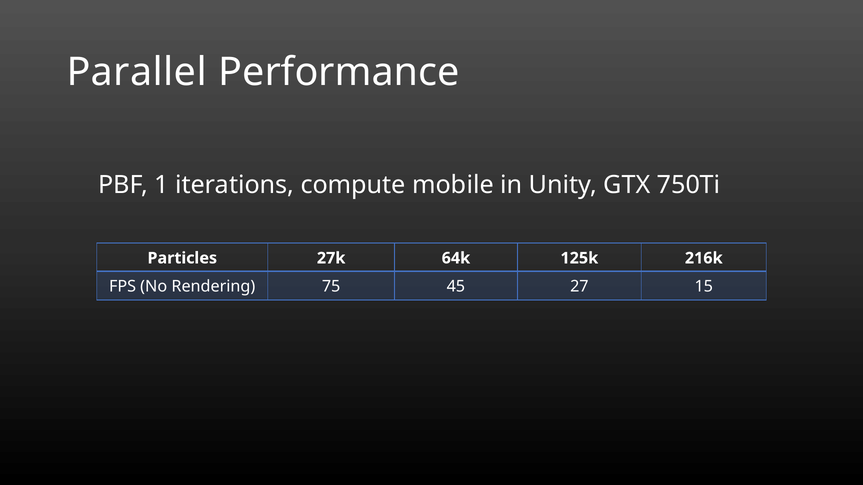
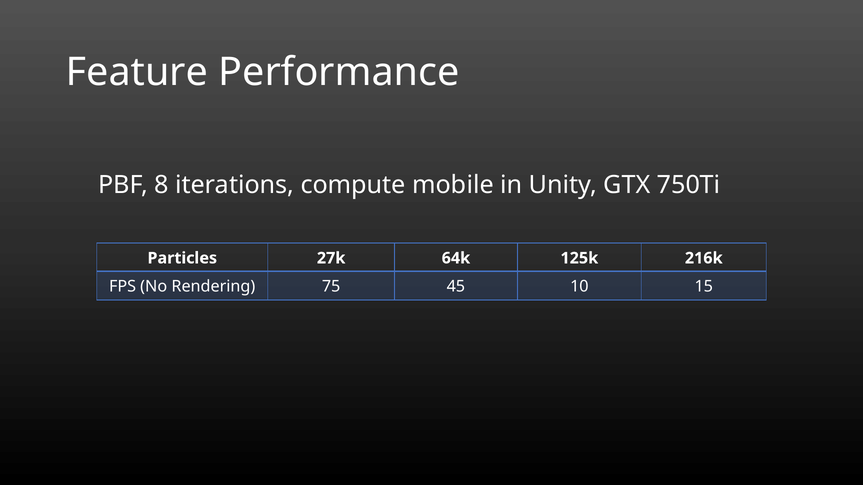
Parallel: Parallel -> Feature (137, 72)
1: 1 -> 8 (162, 185)
27: 27 -> 10 (579, 287)
